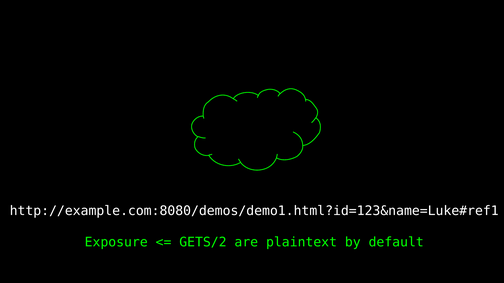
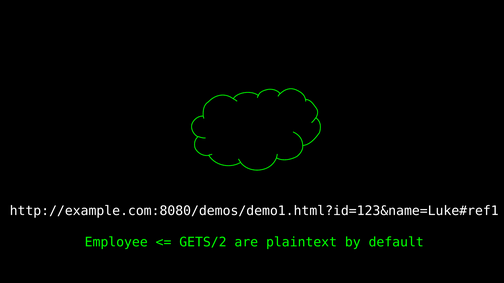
Exposure: Exposure -> Employee (116, 243)
